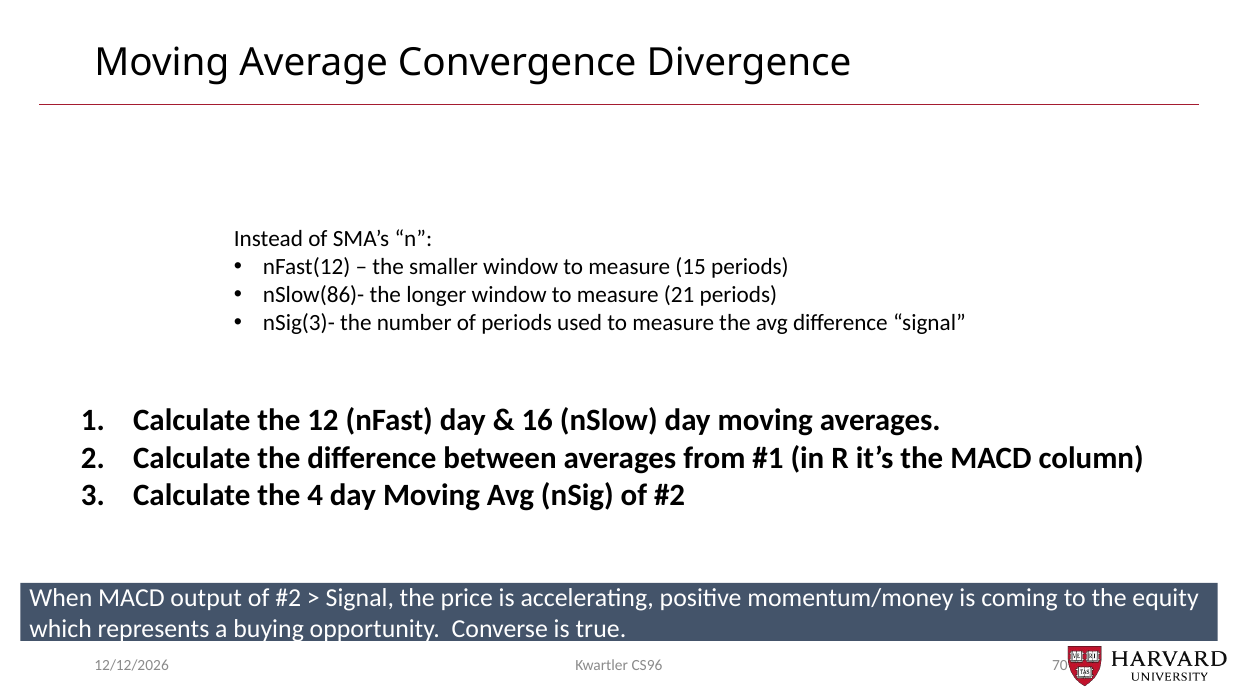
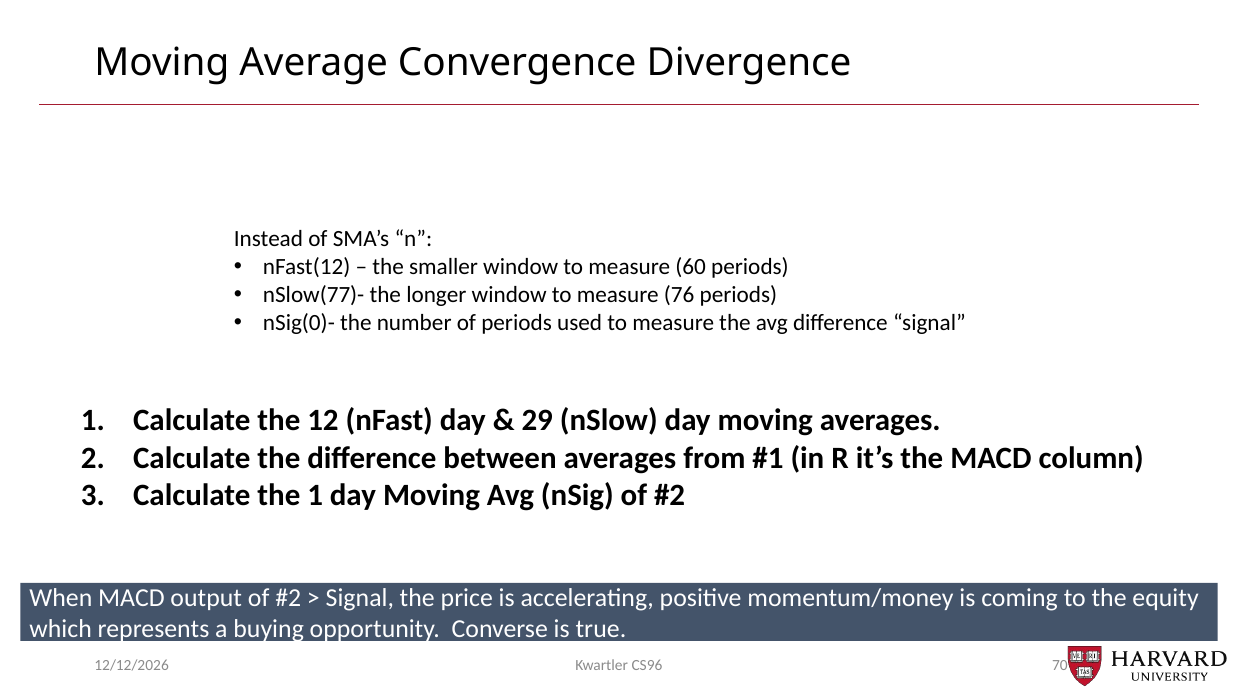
15: 15 -> 60 (691, 267)
nSlow(86)-: nSlow(86)- -> nSlow(77)- (314, 295)
21: 21 -> 76 (679, 295)
nSig(3)-: nSig(3)- -> nSig(0)- (299, 322)
16: 16 -> 29 (537, 420)
the 4: 4 -> 1 (315, 495)
